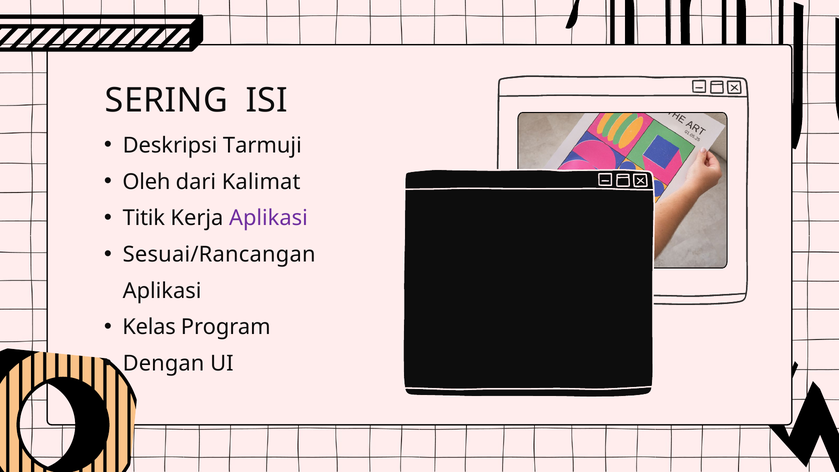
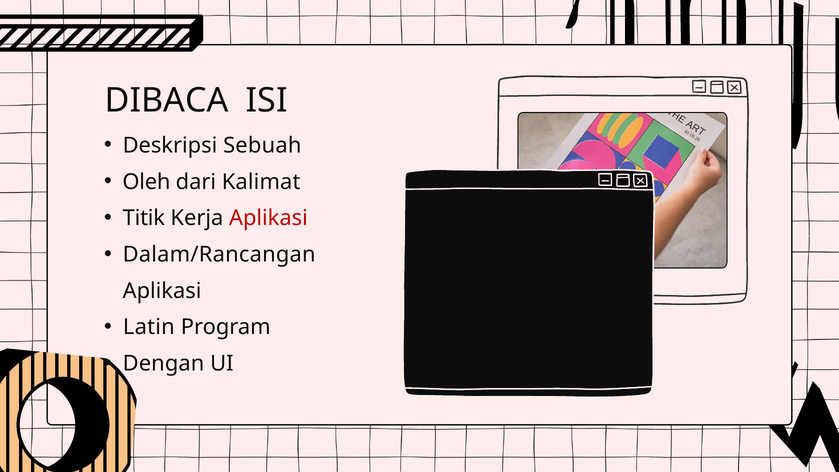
SERING: SERING -> DIBACA (167, 100)
Tarmuji: Tarmuji -> Sebuah (262, 145)
Aplikasi colour: purple -> red (268, 218)
Sesuai/Rancangan: Sesuai/Rancangan -> Dalam/Rancangan (219, 254)
Kelas: Kelas -> Latin (149, 327)
